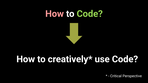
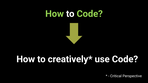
How colour: pink -> light green (55, 14)
